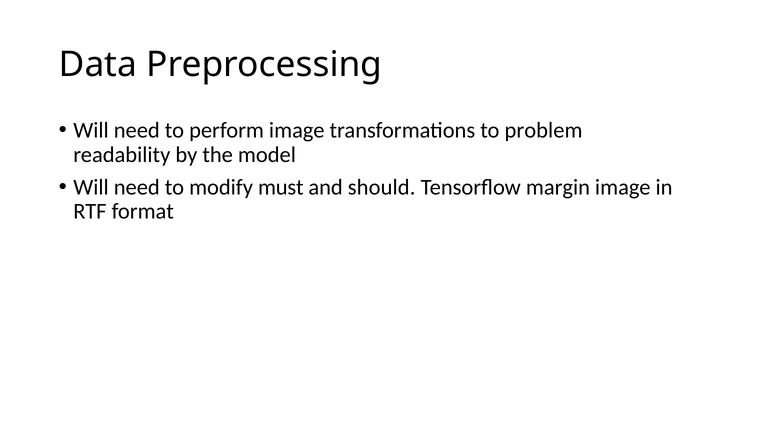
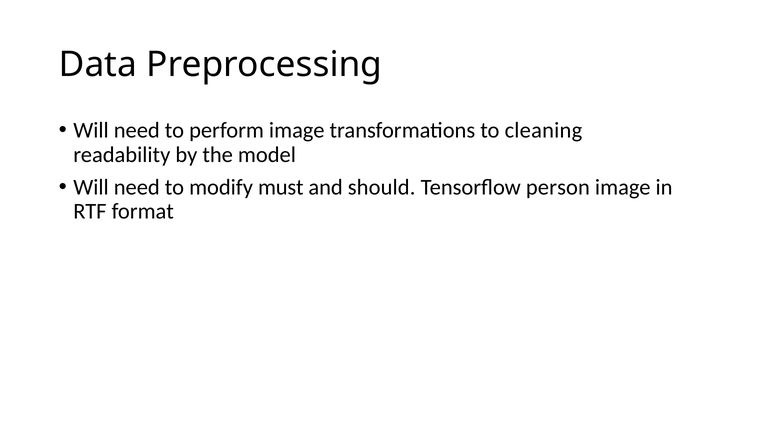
problem: problem -> cleaning (543, 131)
margin: margin -> person (558, 187)
